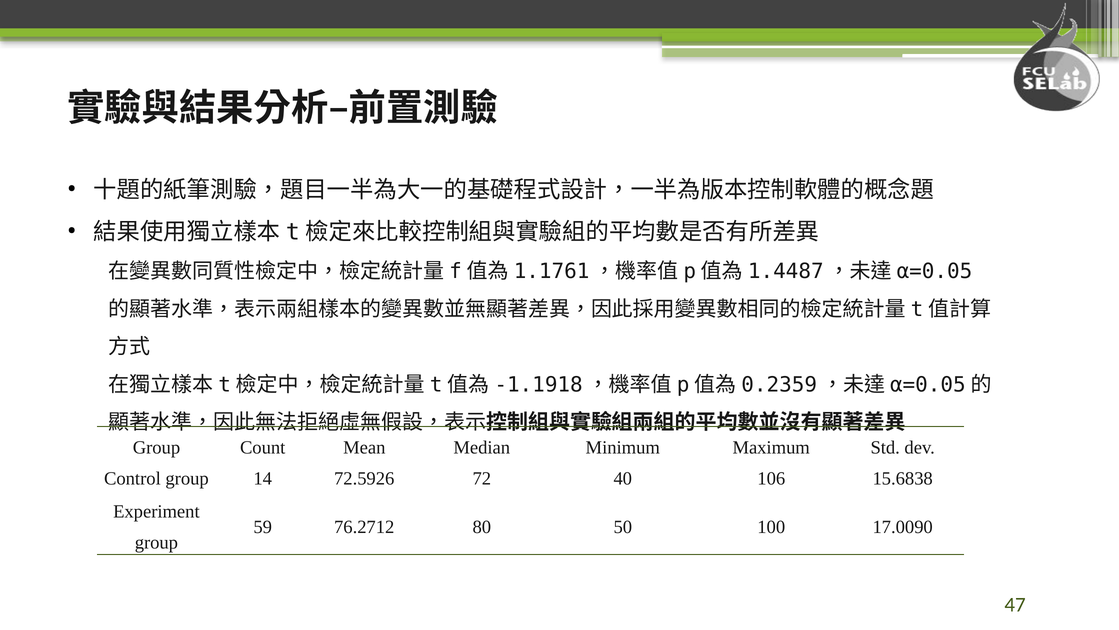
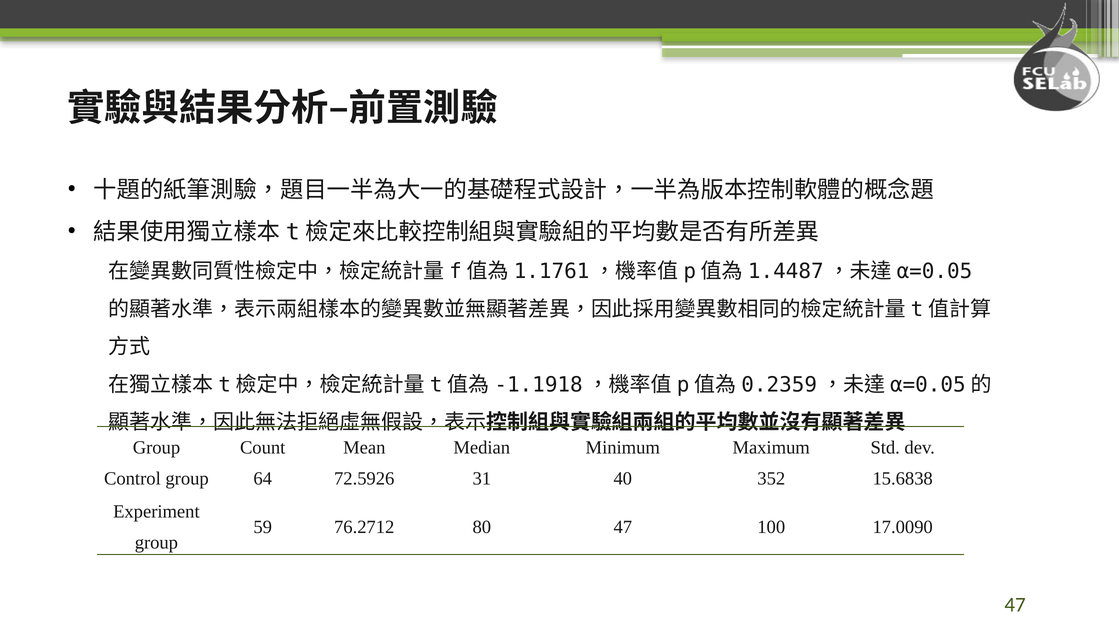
14: 14 -> 64 (263, 478)
72: 72 -> 31 (482, 478)
106: 106 -> 352 (771, 478)
80 50: 50 -> 47 (623, 527)
